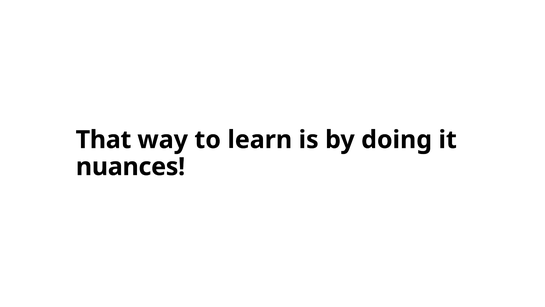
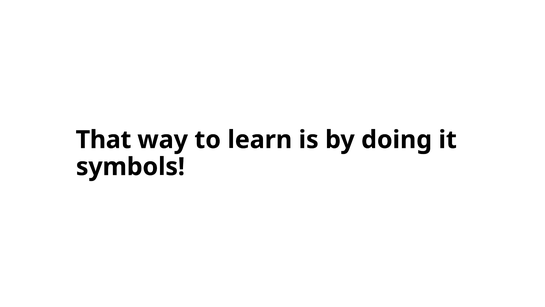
nuances: nuances -> symbols (130, 167)
